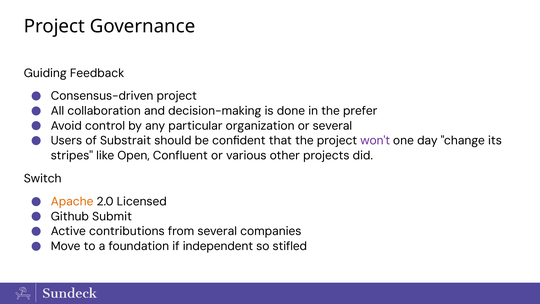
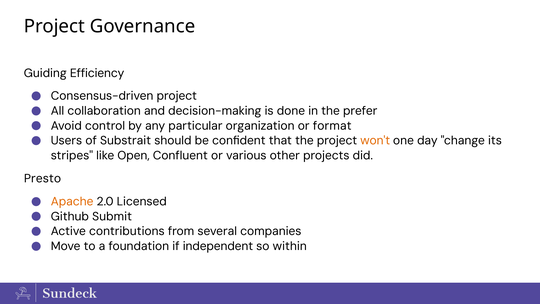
Feedback: Feedback -> Efficiency (97, 73)
or several: several -> format (332, 126)
won't colour: purple -> orange (375, 141)
Switch: Switch -> Presto (43, 178)
stifled: stifled -> within (290, 246)
